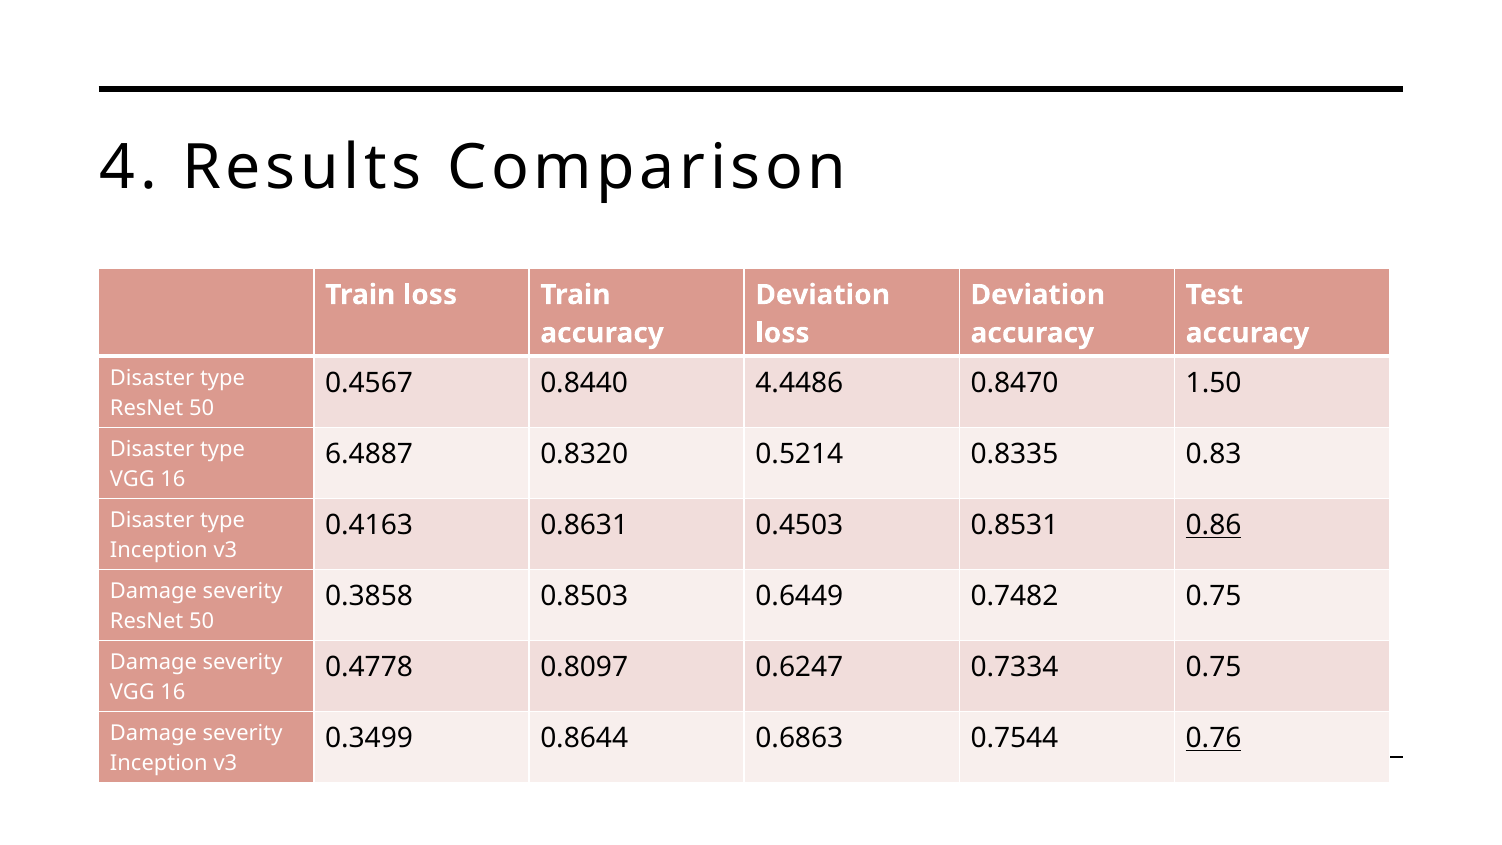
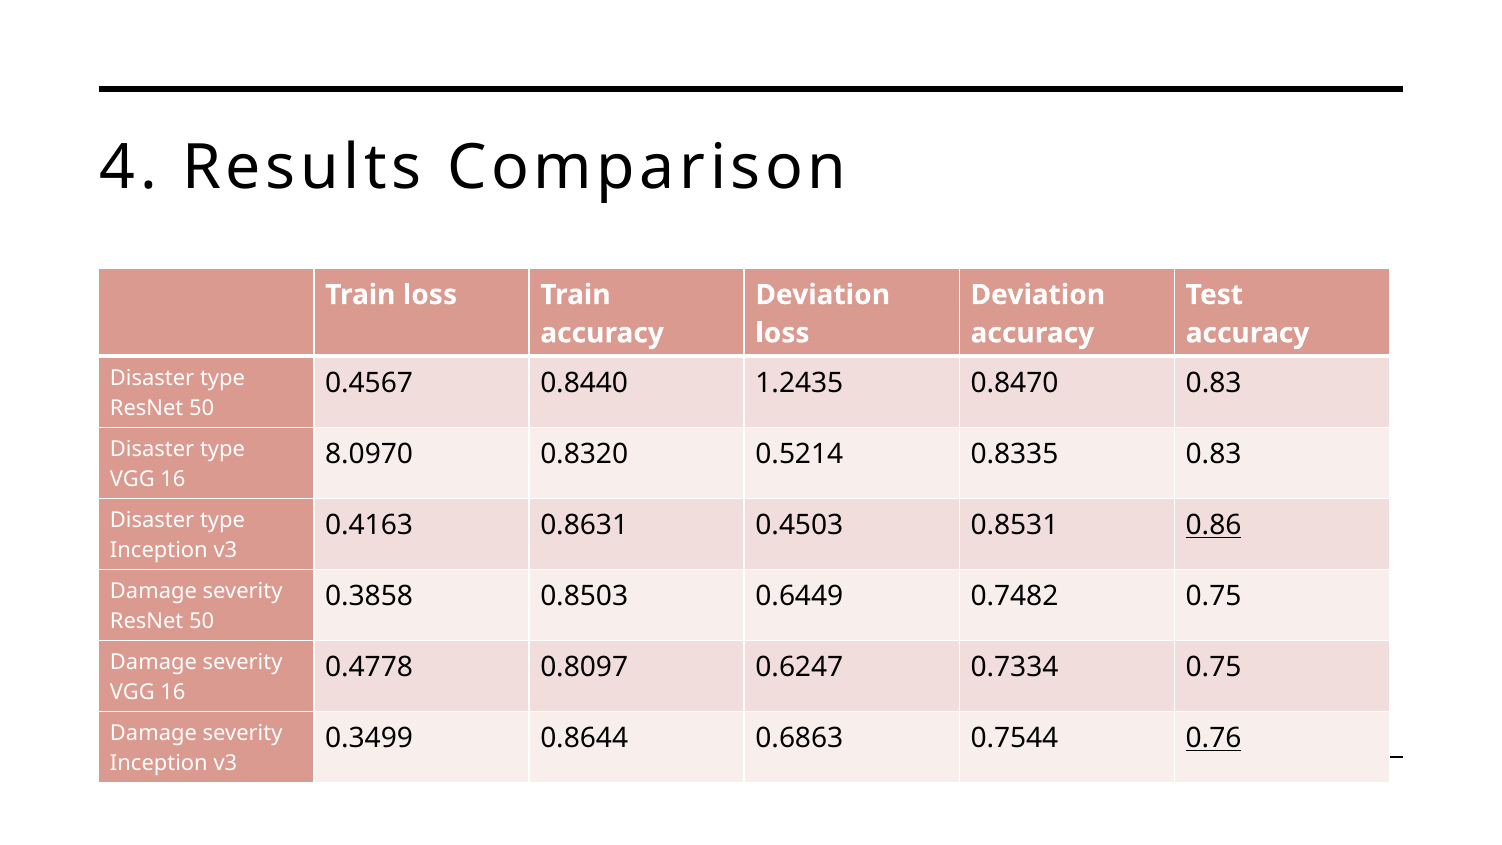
4.4486: 4.4486 -> 1.2435 (799, 383)
0.8470 1.50: 1.50 -> 0.83 (1214, 383)
6.4887: 6.4887 -> 8.0970 (369, 454)
